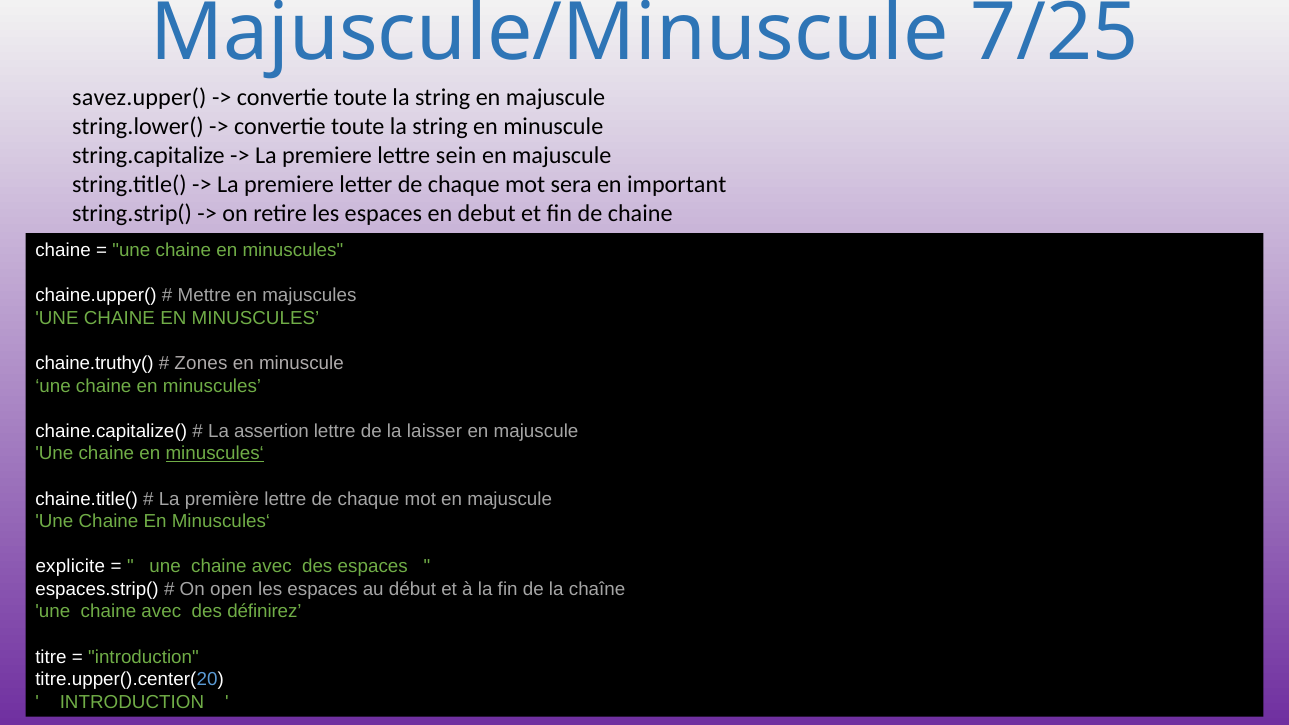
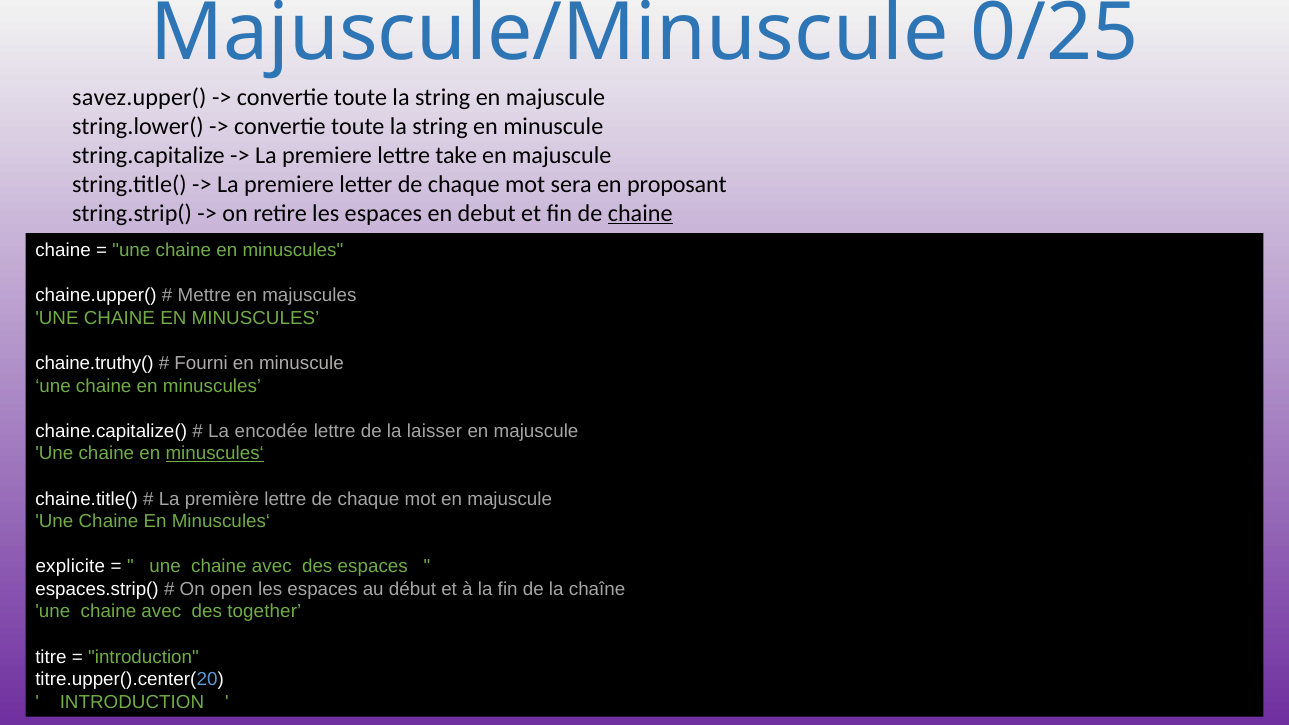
7/25: 7/25 -> 0/25 (1054, 33)
sein: sein -> take (456, 155)
important: important -> proposant (677, 184)
chaine underline: none -> present (640, 213)
Zones: Zones -> Fourni (201, 363)
assertion: assertion -> encodée (271, 431)
définirez: définirez -> together (264, 612)
